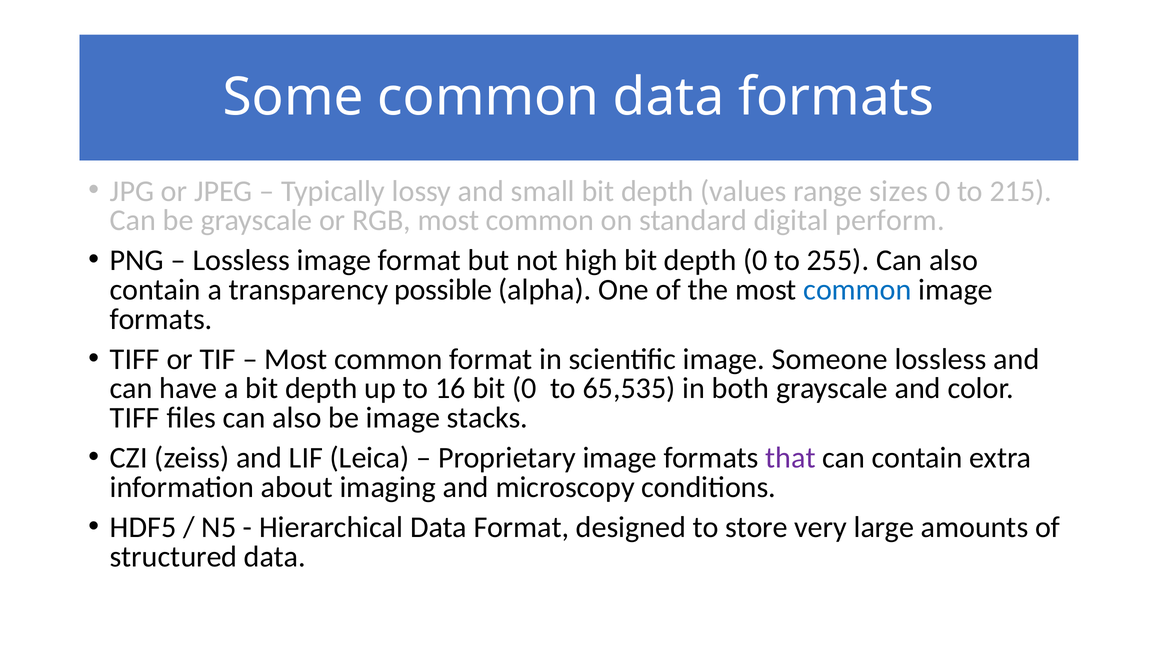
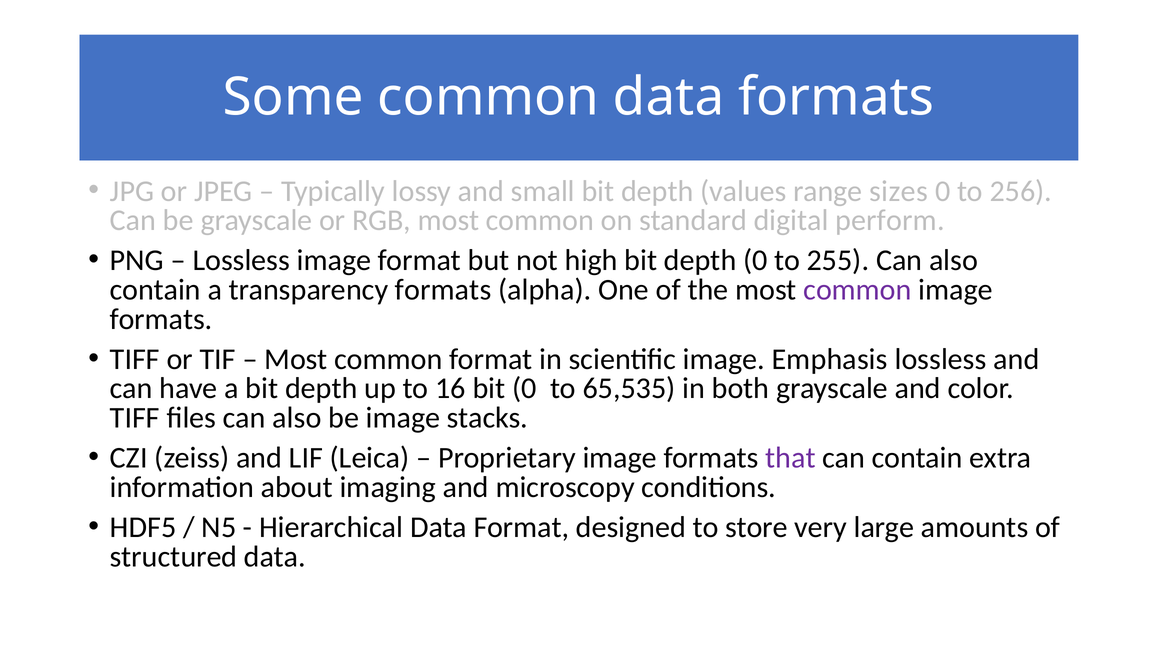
215: 215 -> 256 (1021, 191)
transparency possible: possible -> formats (443, 290)
common colour: blue -> purple (858, 290)
Someone: Someone -> Emphasis (830, 359)
